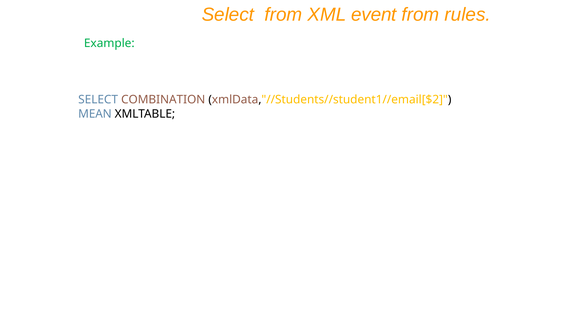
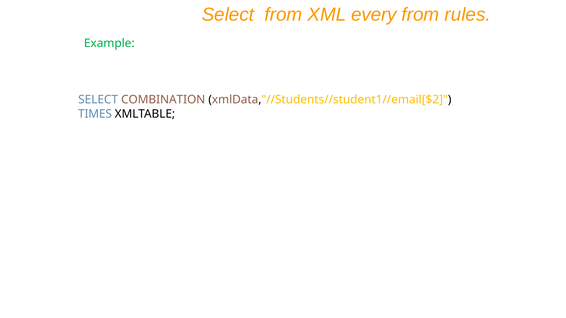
event: event -> every (374, 15)
MEAN: MEAN -> TIMES (95, 114)
